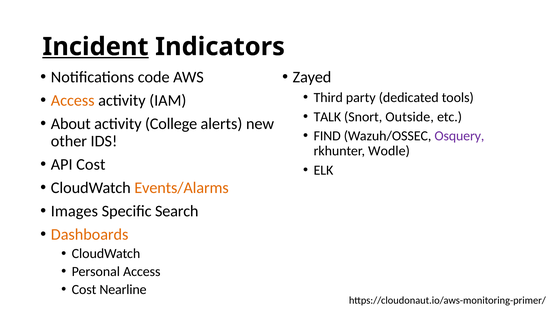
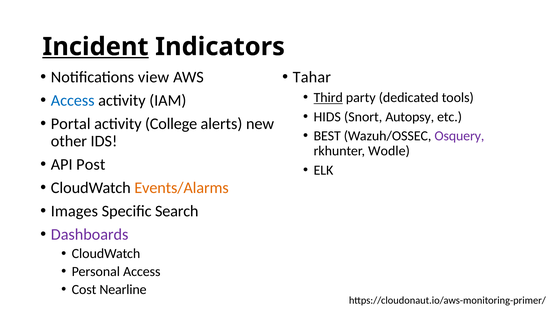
code: code -> view (154, 77)
Zayed: Zayed -> Tahar (312, 77)
Third underline: none -> present (328, 98)
Access colour: orange -> blue (73, 100)
TALK: TALK -> HIDS (327, 117)
Outside: Outside -> Autopsy (410, 117)
About: About -> Portal (71, 124)
FIND: FIND -> BEST (327, 136)
API Cost: Cost -> Post (91, 164)
Dashboards colour: orange -> purple (90, 234)
